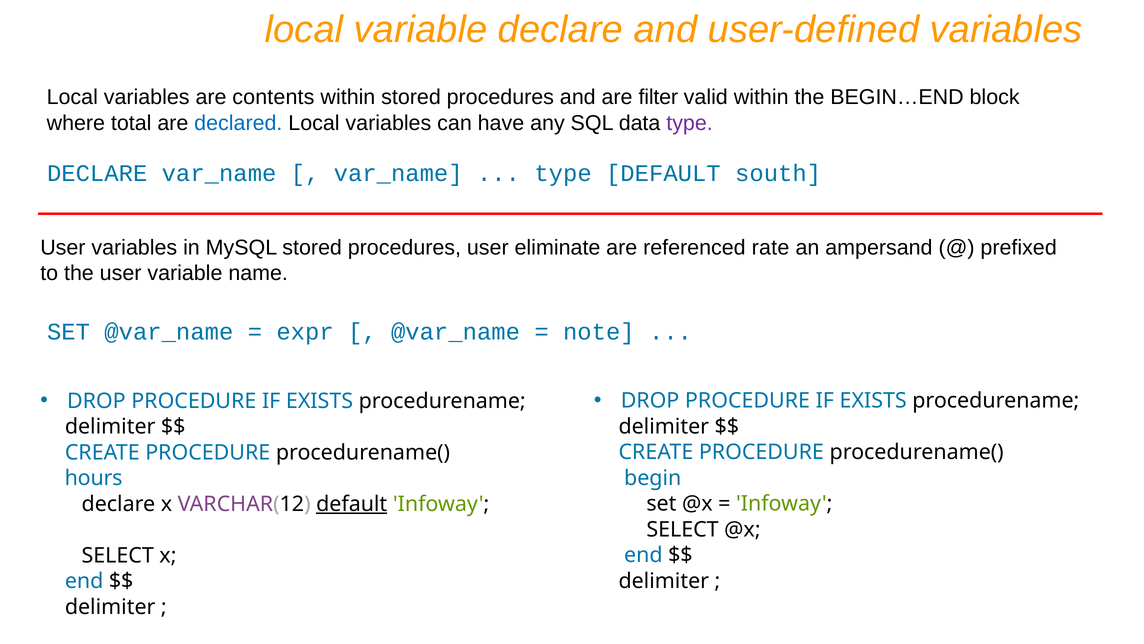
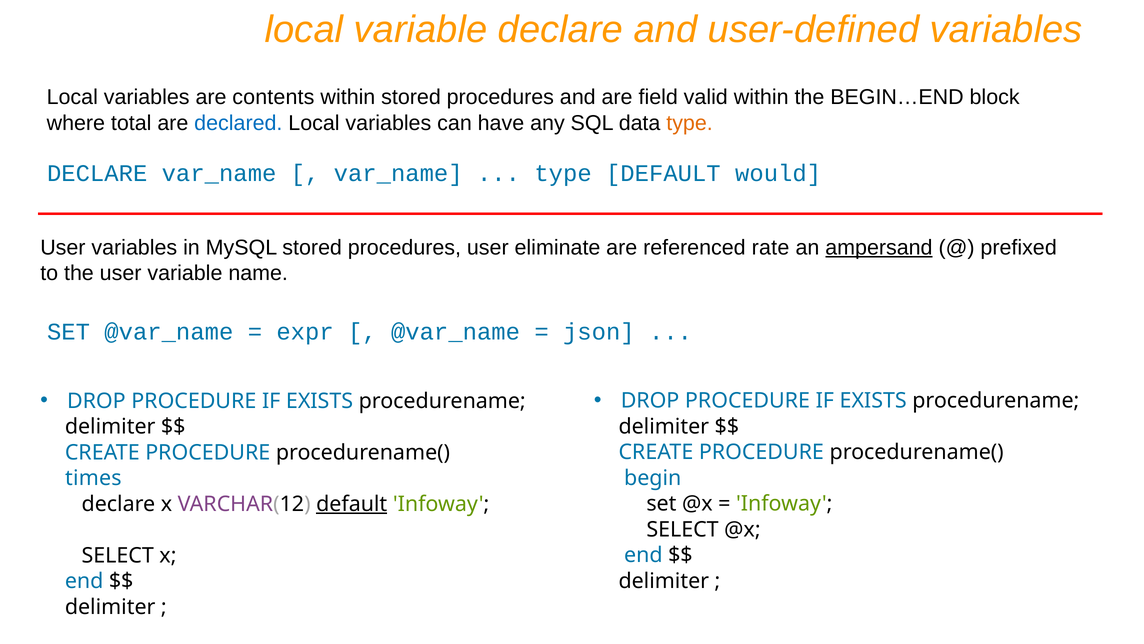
filter: filter -> field (658, 97)
type colour: purple -> orange (690, 123)
south: south -> would (778, 173)
ampersand underline: none -> present (879, 247)
note: note -> json (599, 331)
hours: hours -> times (93, 478)
